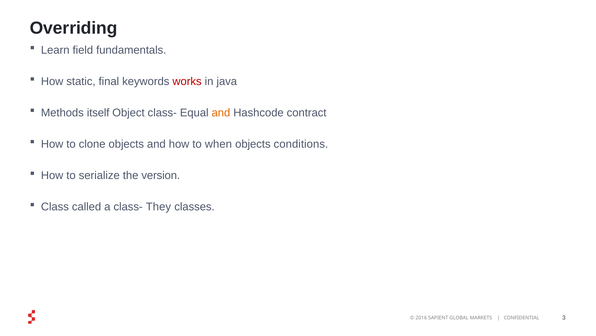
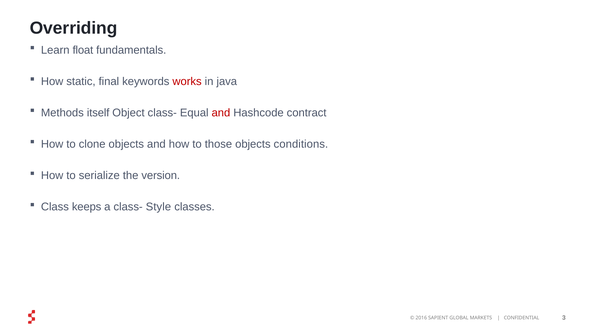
field: field -> float (83, 50)
and colour: orange -> red (221, 113)
when: when -> those (218, 144)
called: called -> keeps (87, 206)
They: They -> Style (158, 206)
